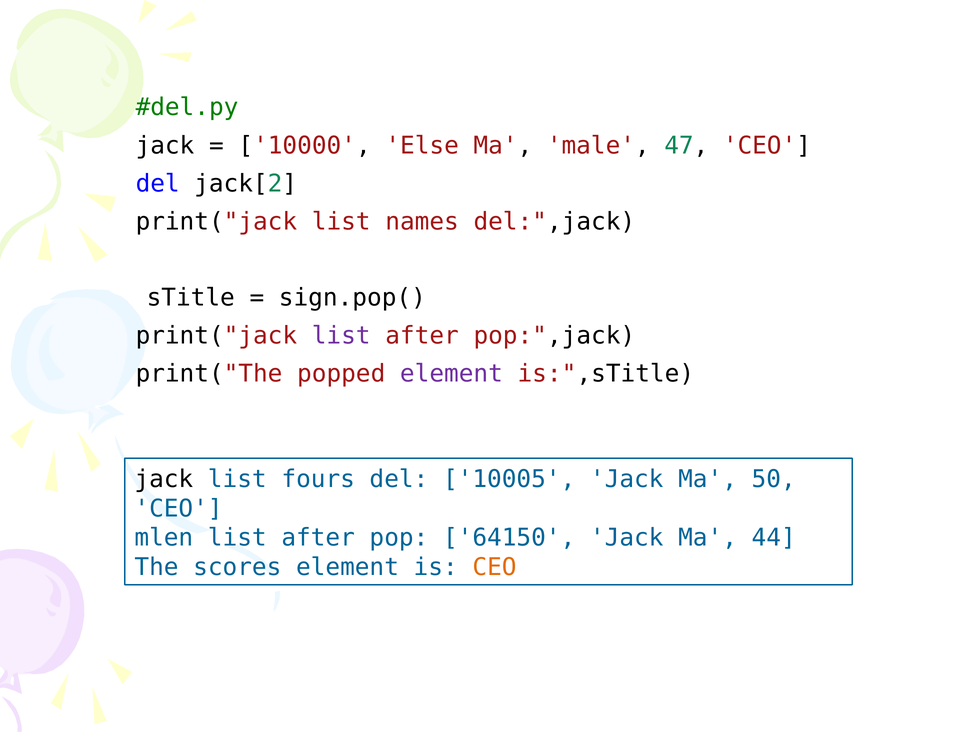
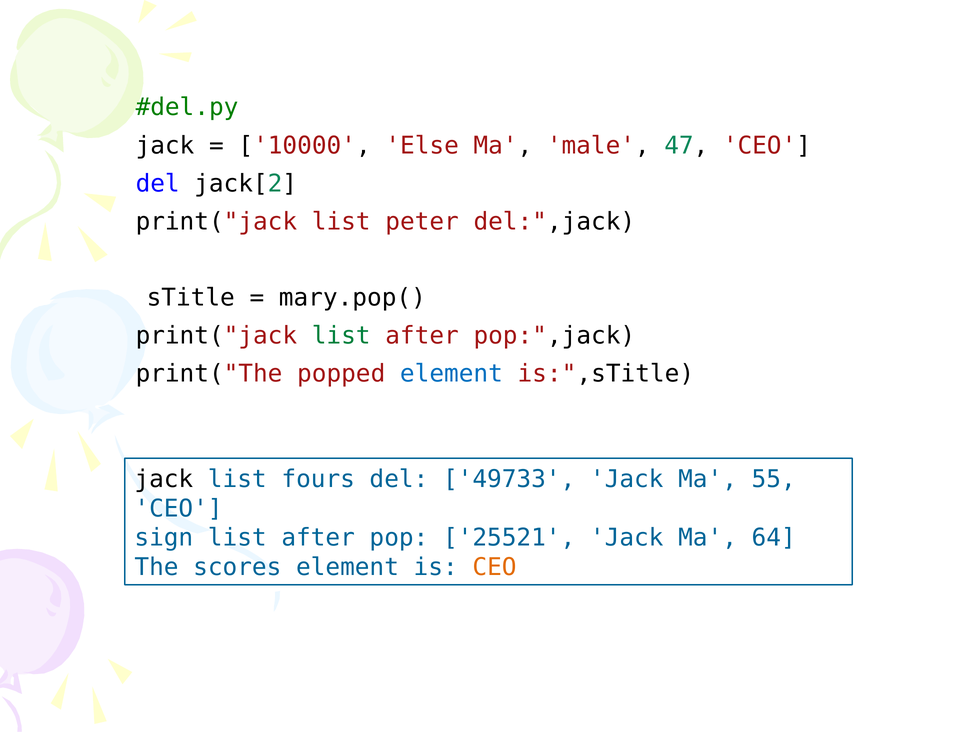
names: names -> peter (422, 222)
sign.pop(: sign.pop( -> mary.pop( (352, 298)
list colour: purple -> green (341, 336)
element colour: purple -> blue (451, 374)
10005: 10005 -> 49733 (509, 480)
50: 50 -> 55 (774, 480)
mlen: mlen -> sign (164, 538)
64150: 64150 -> 25521 (509, 538)
44: 44 -> 64 (774, 538)
